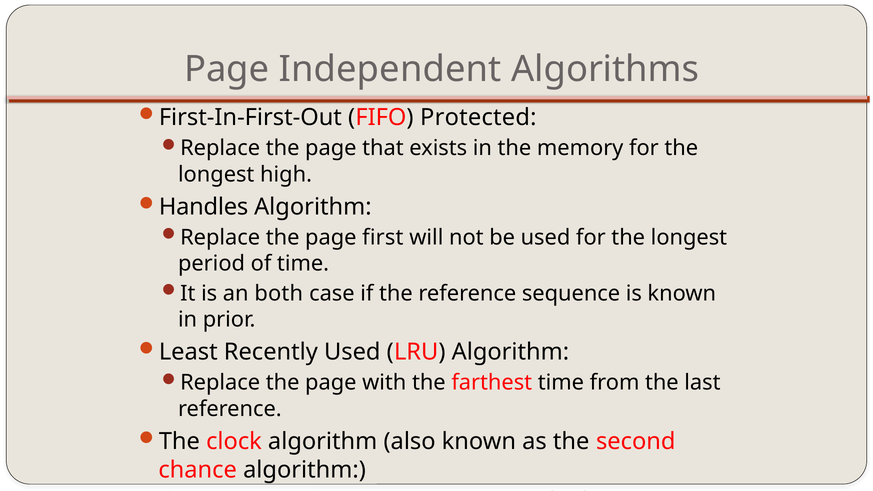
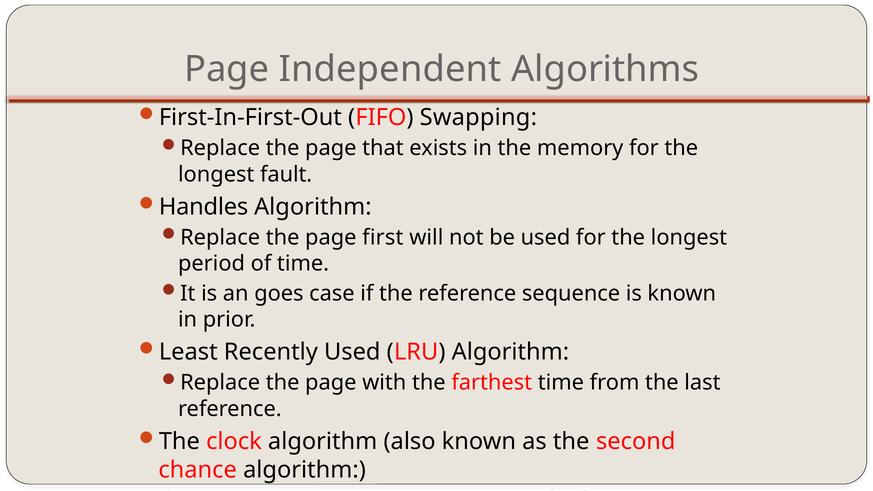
Protected: Protected -> Swapping (478, 118)
high: high -> fault (286, 174)
both: both -> goes (279, 293)
